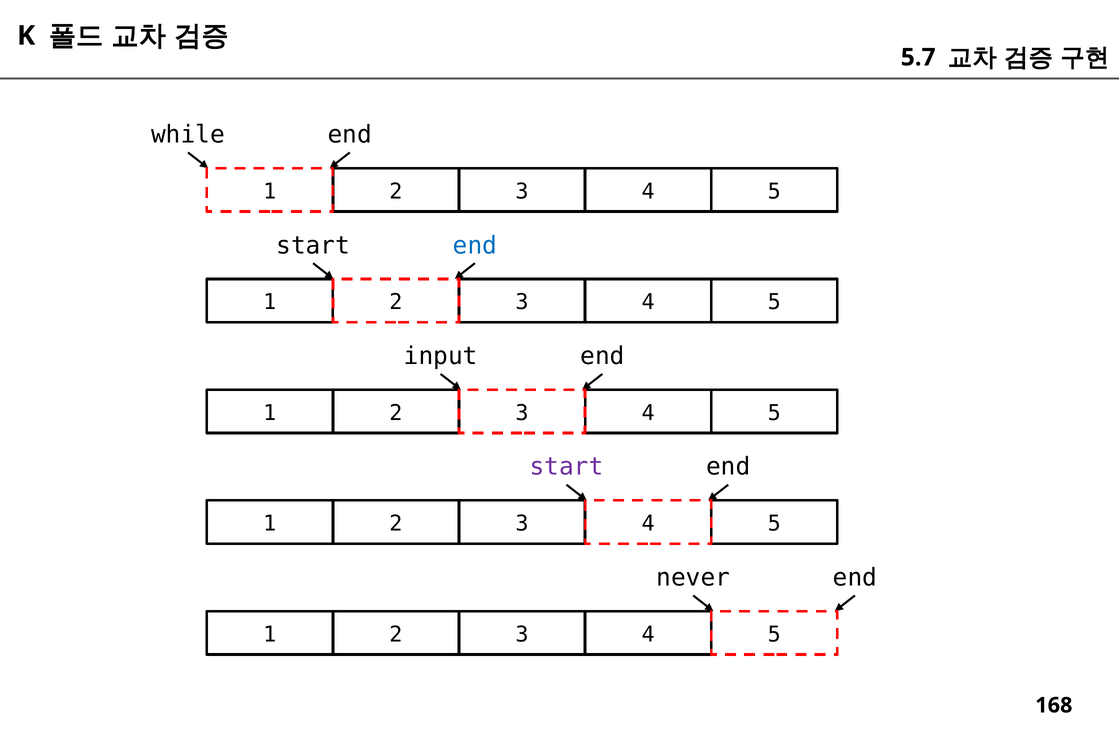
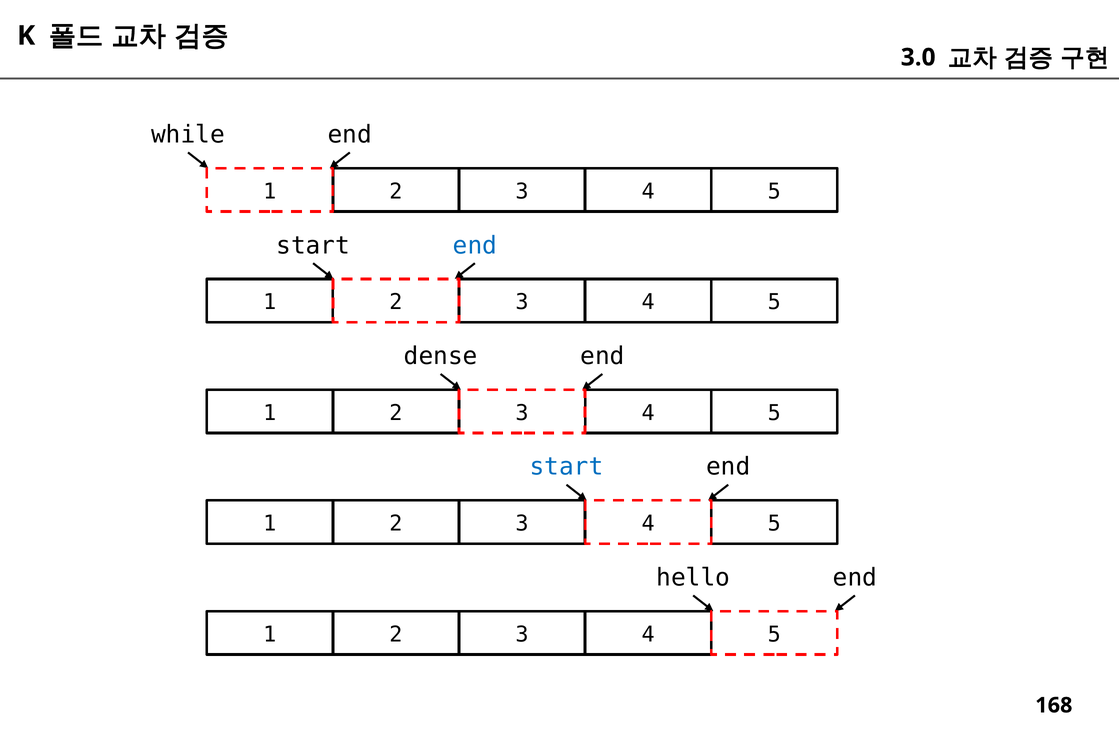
5.7: 5.7 -> 3.0 (918, 57)
input: input -> dense (441, 356)
start colour: purple -> blue (567, 467)
never: never -> hello (693, 578)
